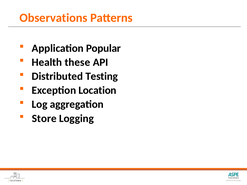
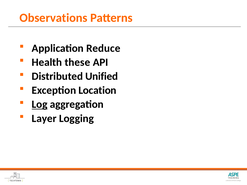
Popular: Popular -> Reduce (103, 48)
Testing: Testing -> Unified (102, 76)
Log underline: none -> present (40, 105)
Store: Store -> Layer (44, 119)
